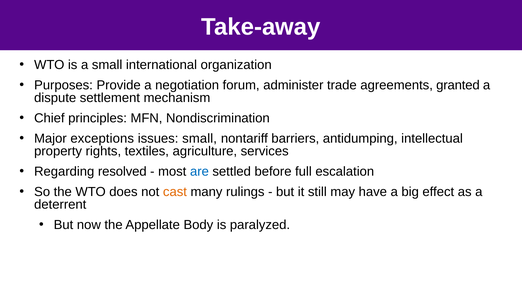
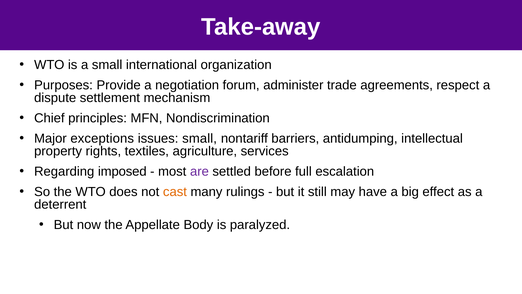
granted: granted -> respect (458, 85)
resolved: resolved -> imposed (122, 171)
are colour: blue -> purple (199, 171)
